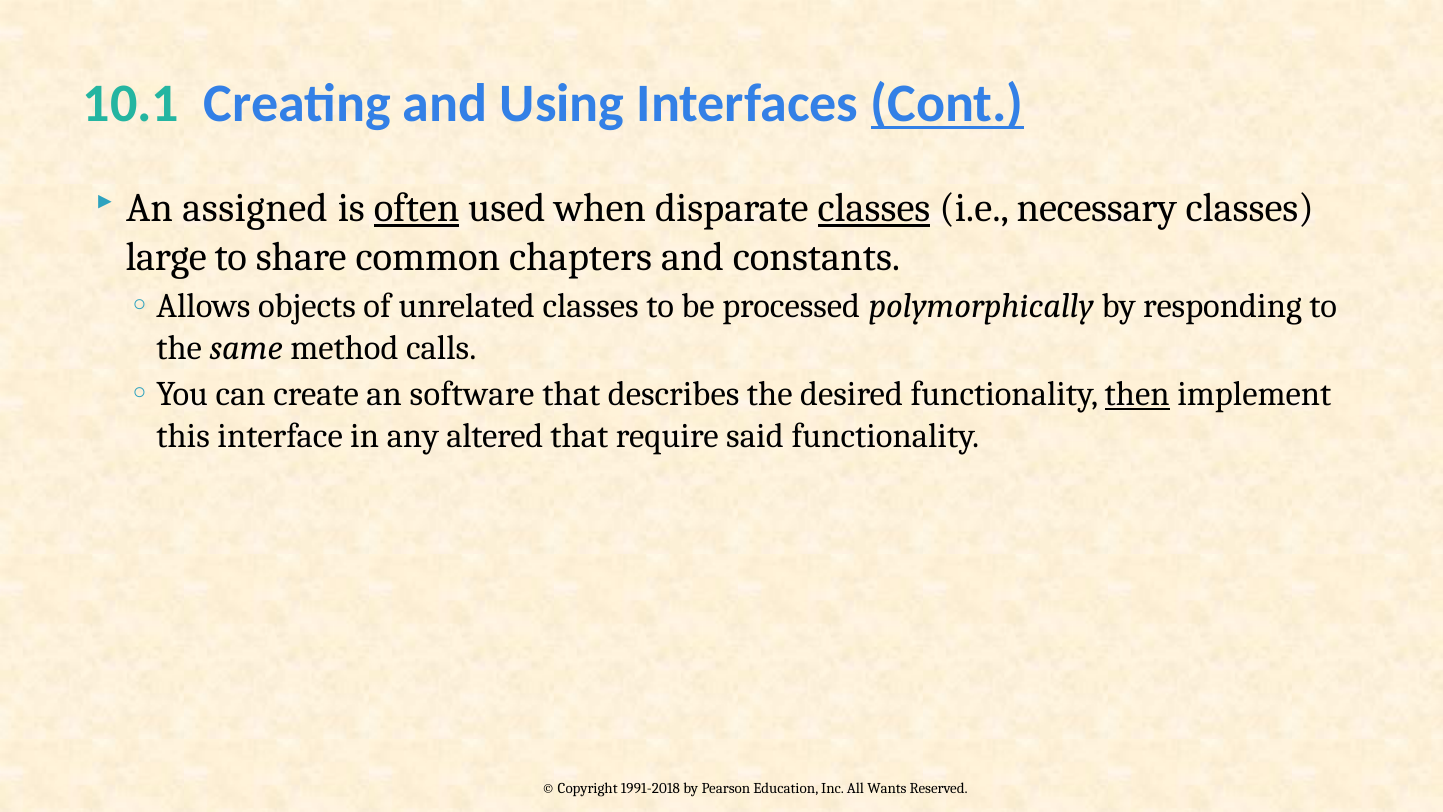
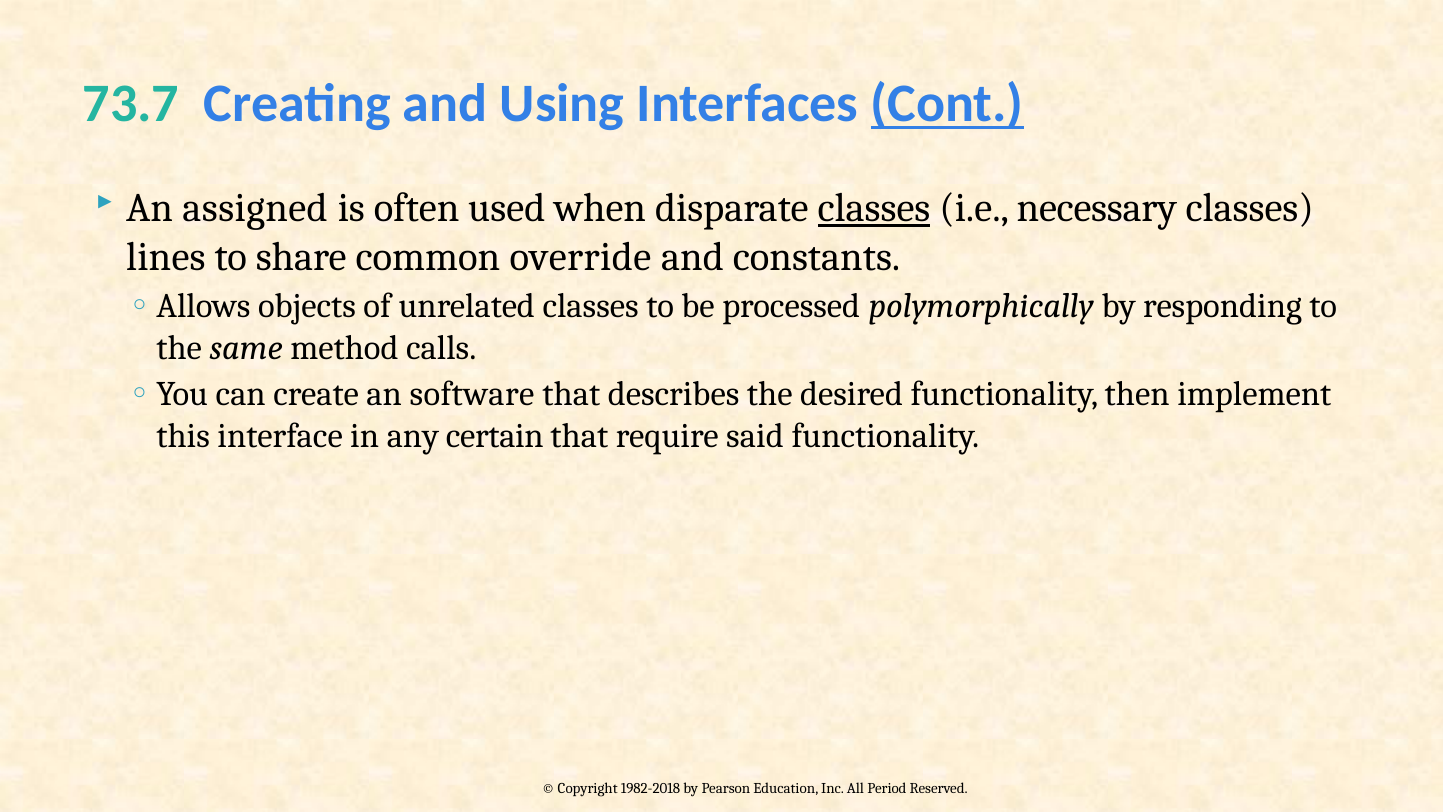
10.1: 10.1 -> 73.7 (131, 104)
often underline: present -> none (417, 208)
large: large -> lines (166, 257)
chapters: chapters -> override (580, 257)
then underline: present -> none (1137, 394)
altered: altered -> certain (495, 436)
1991-2018: 1991-2018 -> 1982-2018 (651, 788)
Wants: Wants -> Period (887, 788)
